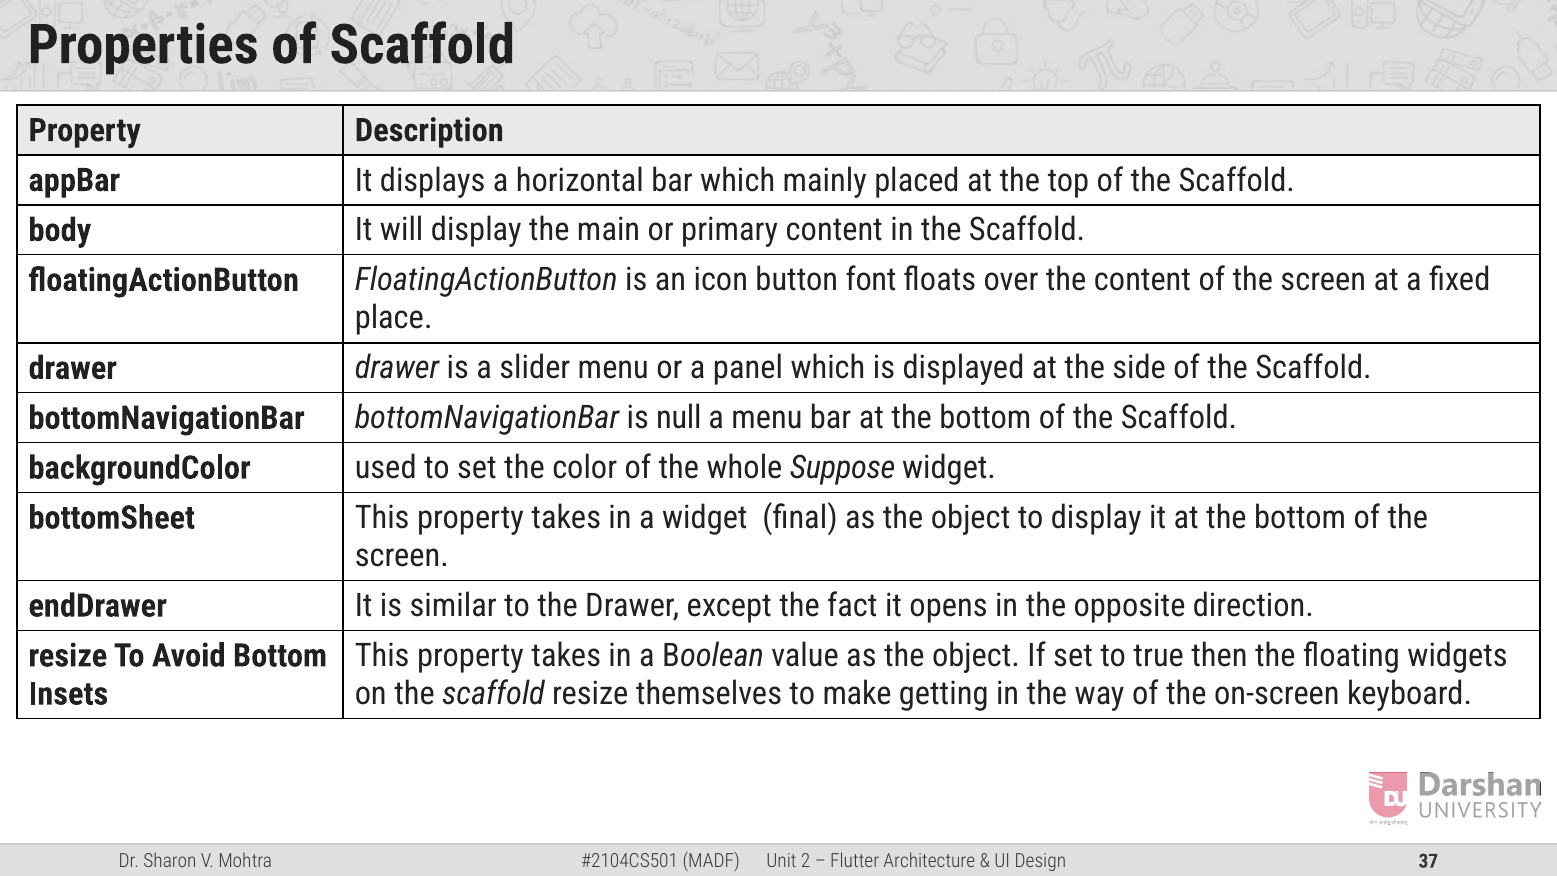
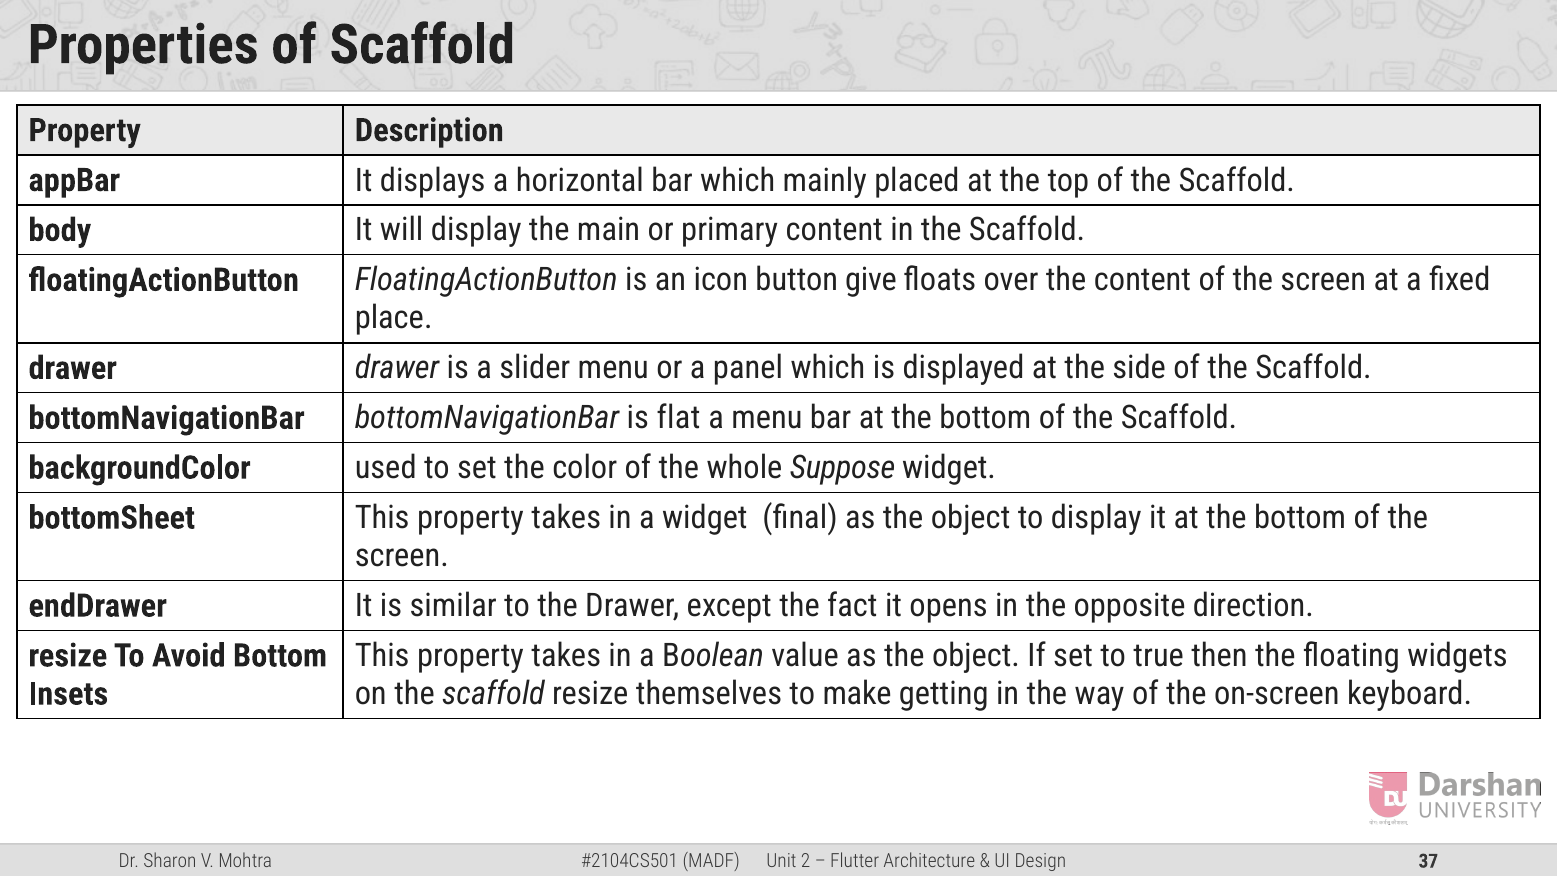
font: font -> give (871, 280)
null: null -> flat (679, 418)
